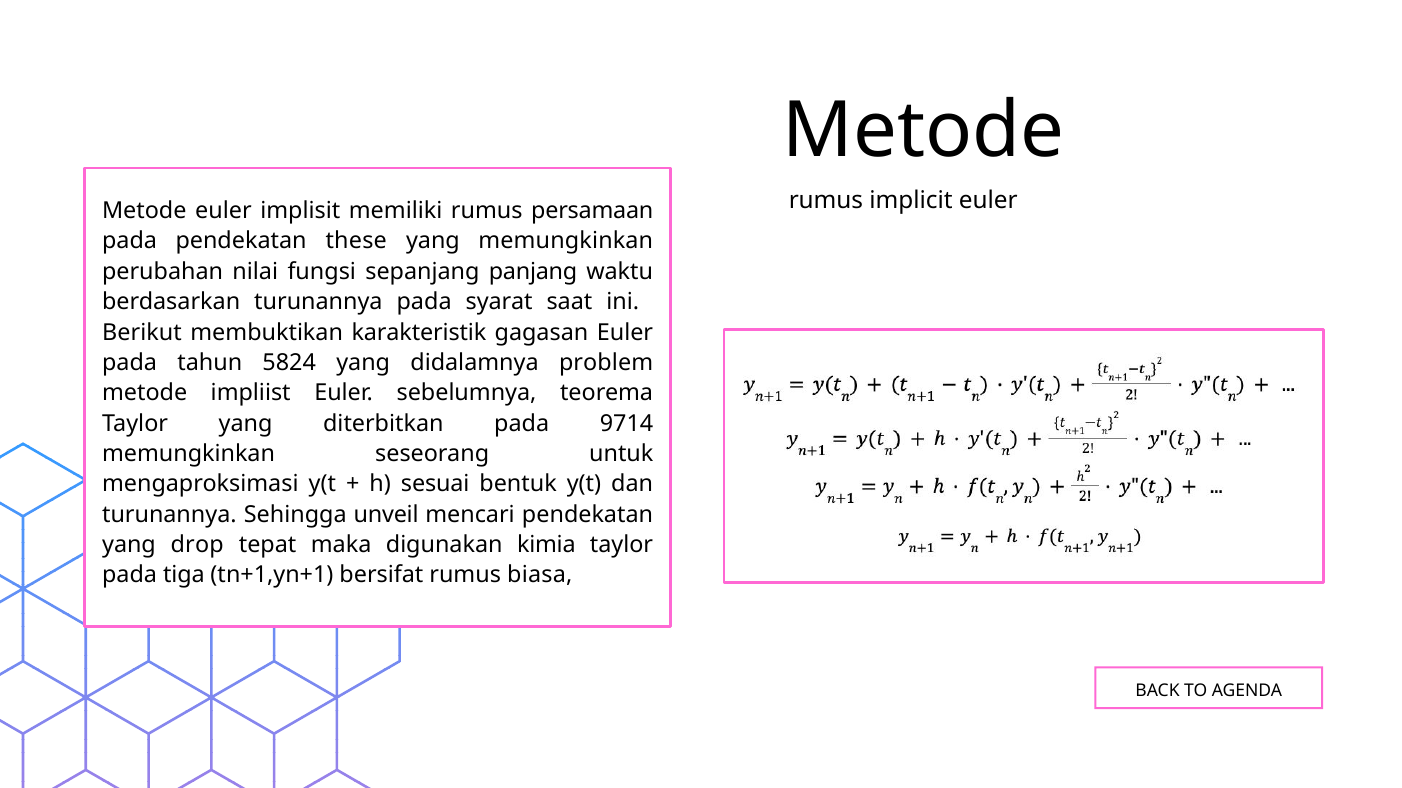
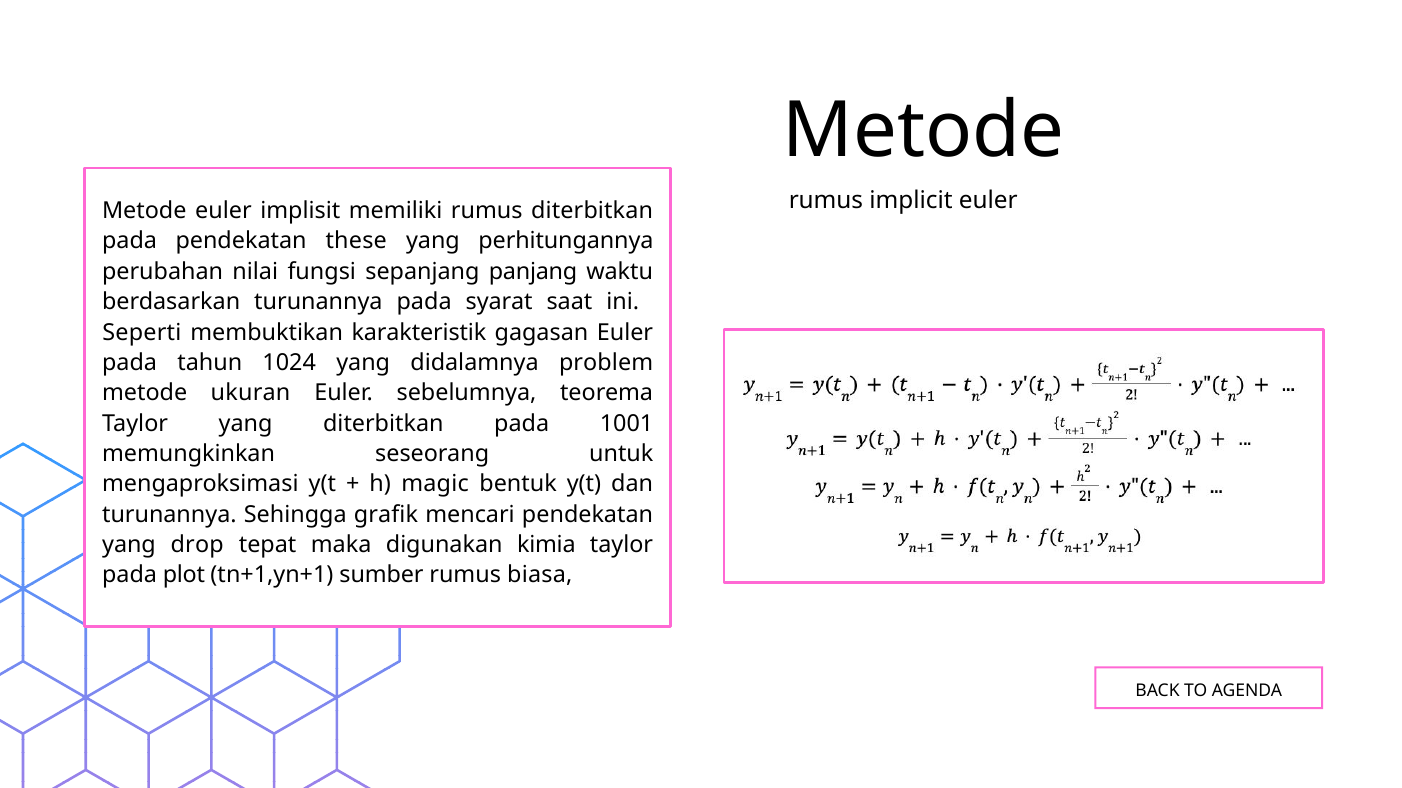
rumus persamaan: persamaan -> diterbitkan (592, 211)
yang memungkinkan: memungkinkan -> perhitungannya (566, 241)
Berikut: Berikut -> Seperti (142, 333)
5824: 5824 -> 1024 (289, 363)
impliist: impliist -> ukuran (251, 393)
9714: 9714 -> 1001 (627, 424)
sesuai: sesuai -> magic (435, 485)
unveil: unveil -> grafik (386, 515)
tiga: tiga -> plot (184, 576)
bersifat: bersifat -> sumber (381, 576)
